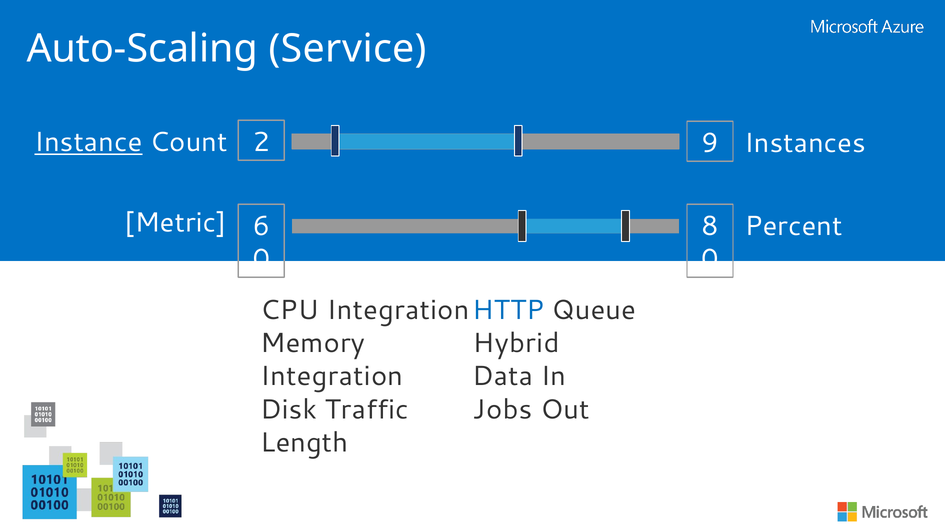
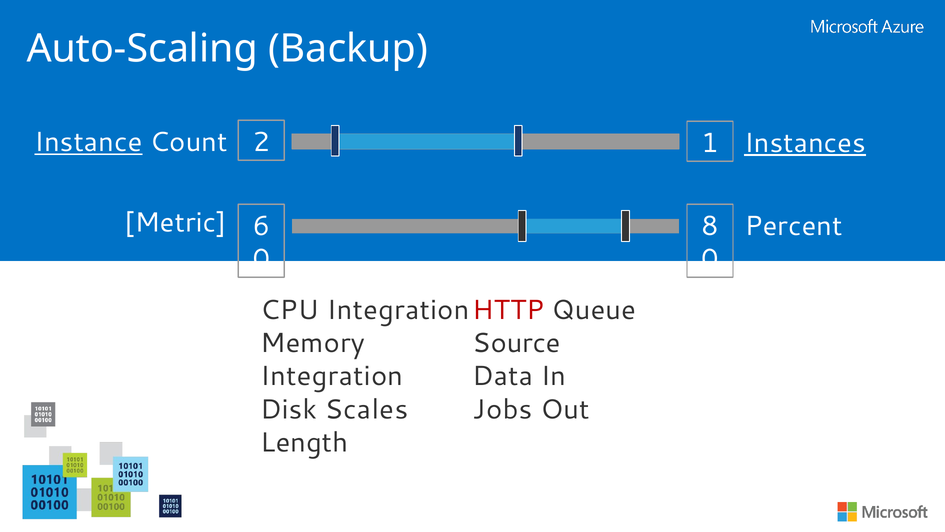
Service: Service -> Backup (348, 49)
9: 9 -> 1 (710, 143)
Instances underline: none -> present (805, 143)
HTTP colour: blue -> red (508, 310)
Hybrid: Hybrid -> Source (517, 343)
Traffic: Traffic -> Scales (366, 409)
